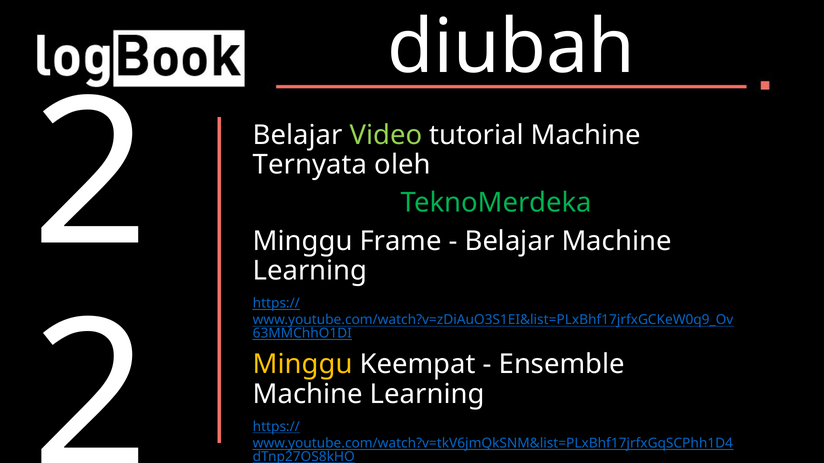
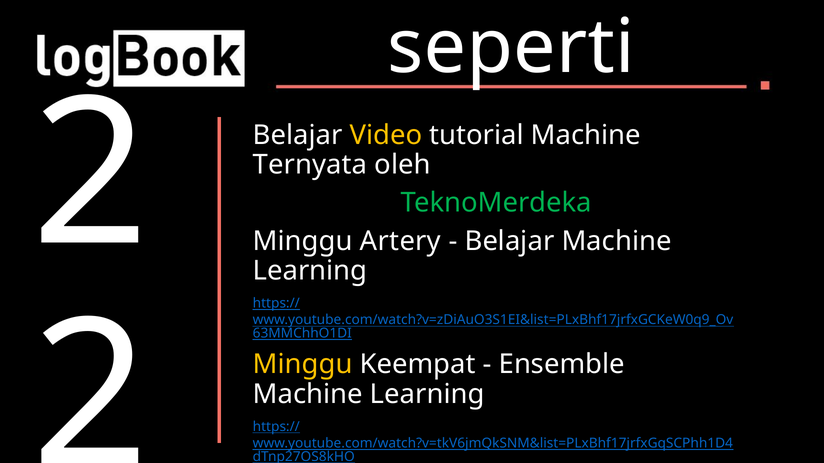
diubah: diubah -> seperti (511, 47)
Video colour: light green -> yellow (386, 135)
Frame: Frame -> Artery (400, 241)
